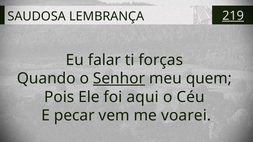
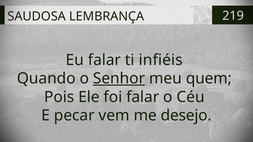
219 underline: present -> none (233, 16)
forças: forças -> infiéis (161, 60)
foi aqui: aqui -> falar (143, 97)
voarei: voarei -> desejo (186, 116)
